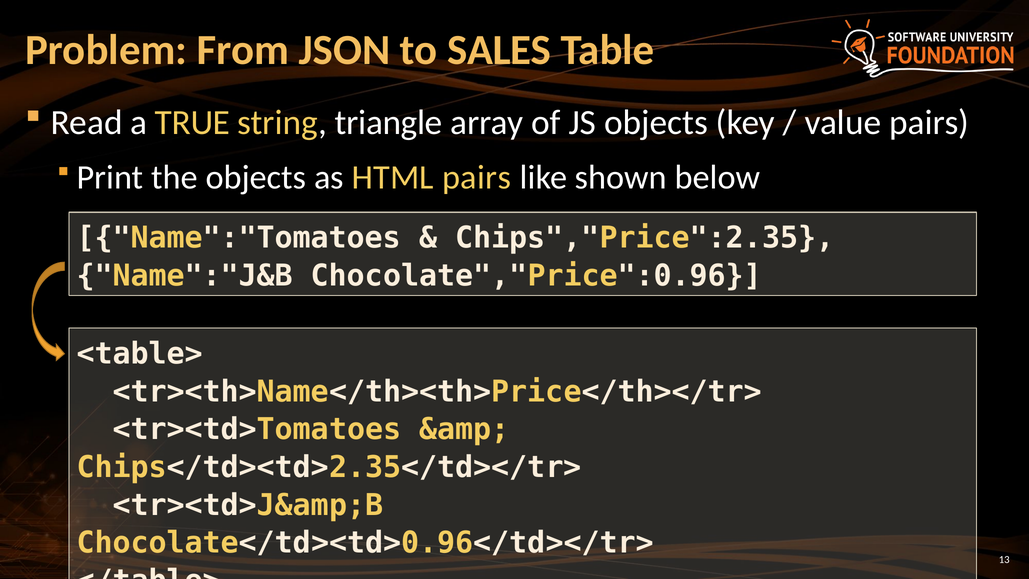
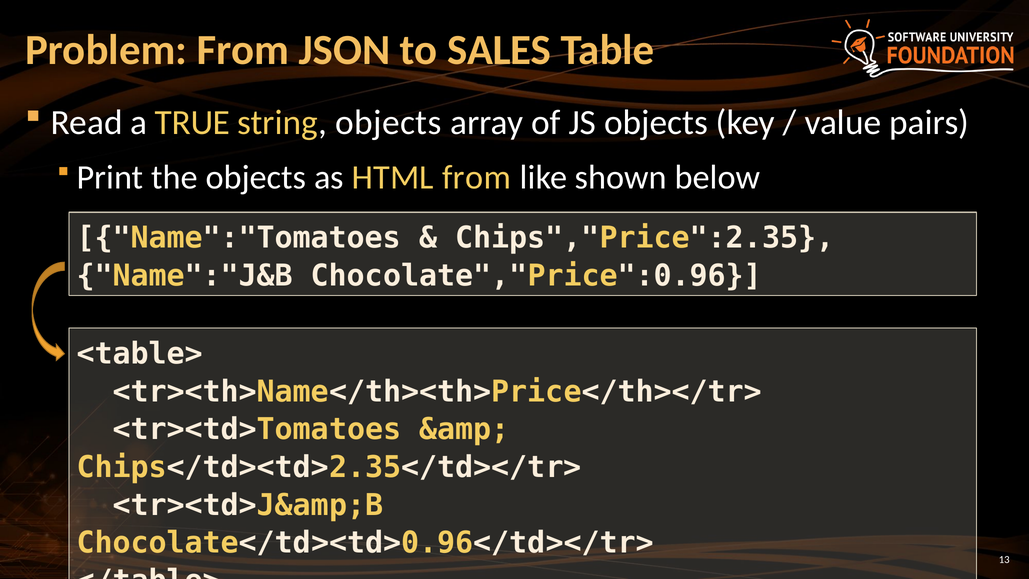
string triangle: triangle -> objects (388, 123)
HTML pairs: pairs -> from (477, 177)
